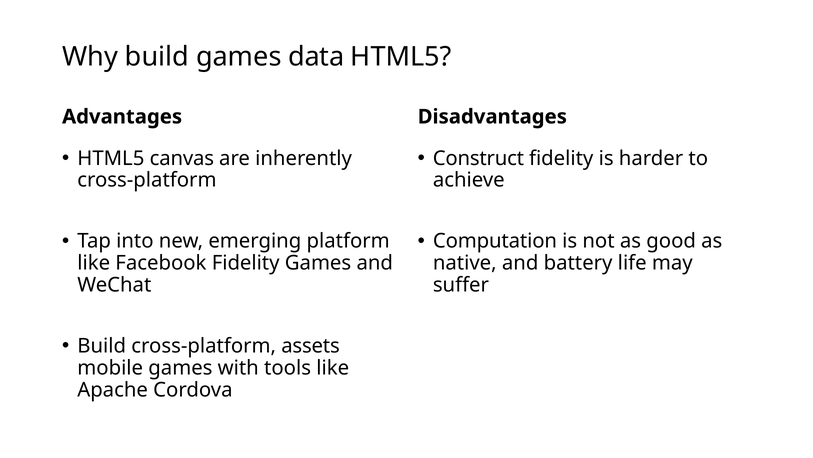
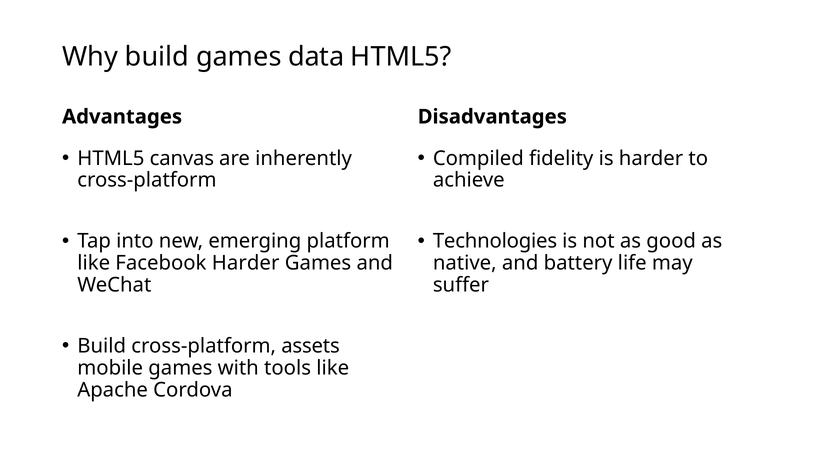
Construct: Construct -> Compiled (478, 158)
Computation: Computation -> Technologies (495, 241)
Facebook Fidelity: Fidelity -> Harder (246, 263)
